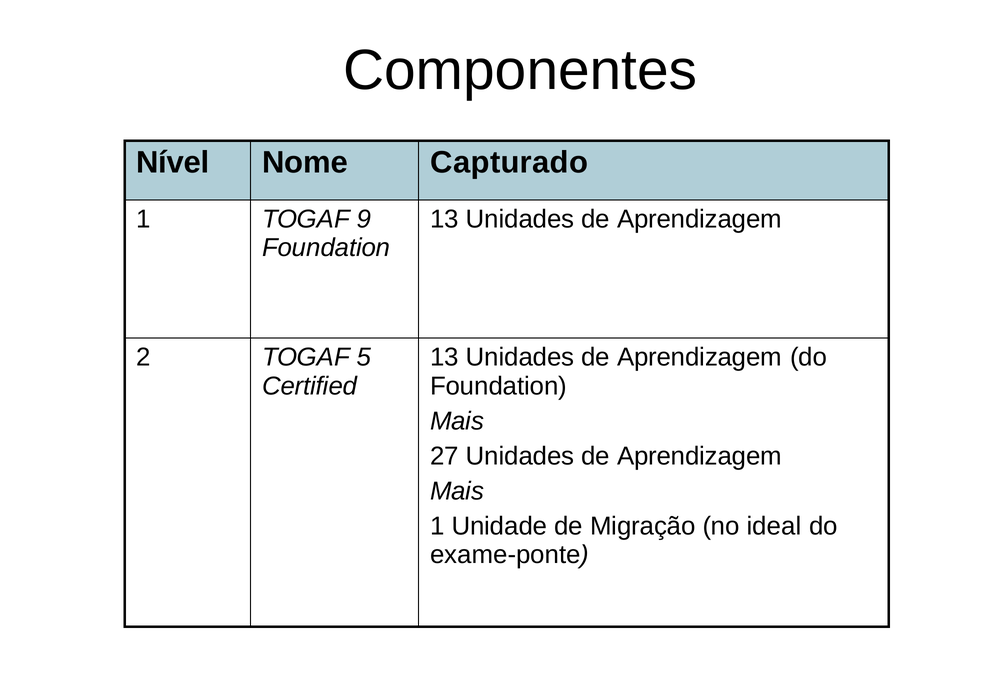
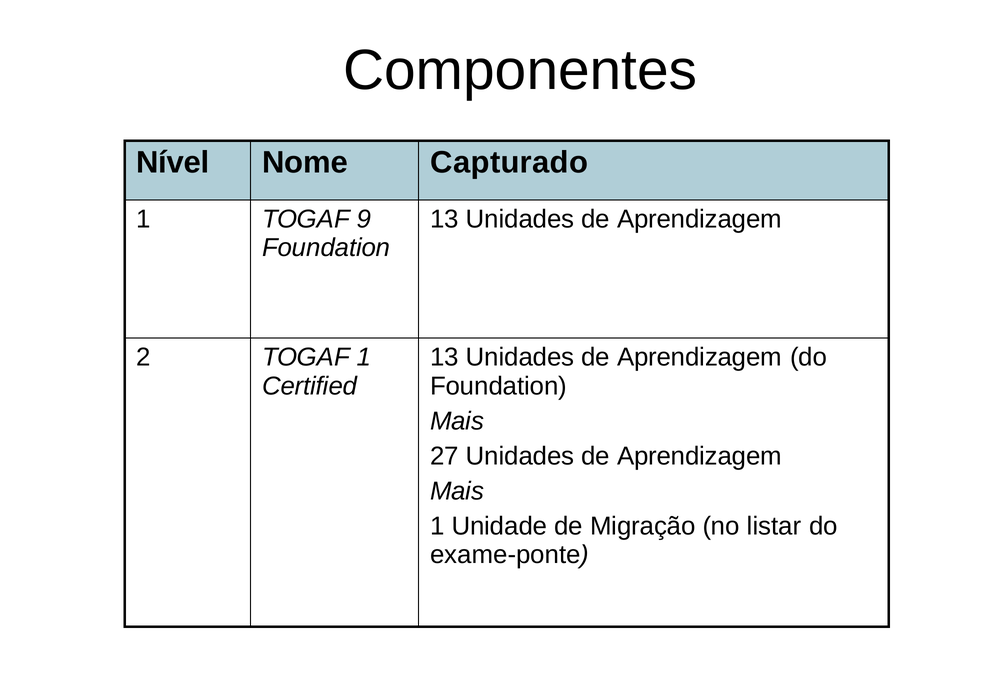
TOGAF 5: 5 -> 1 (364, 357)
ideal: ideal -> listar (774, 526)
